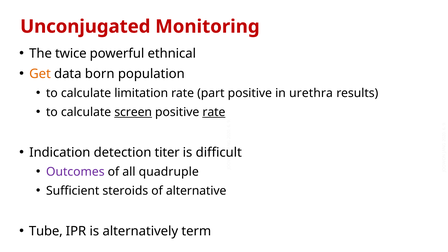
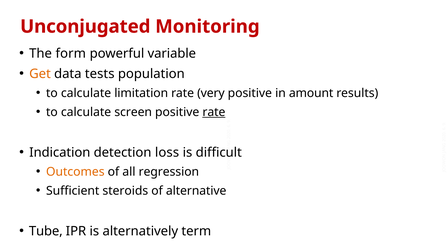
twice: twice -> form (71, 53)
ethnical: ethnical -> variable (172, 53)
born: born -> tests (100, 74)
part: part -> very (211, 93)
urethra: urethra -> amount (311, 93)
screen underline: present -> none (133, 112)
titer: titer -> loss (167, 152)
Outcomes colour: purple -> orange (75, 172)
quadruple: quadruple -> regression (169, 172)
